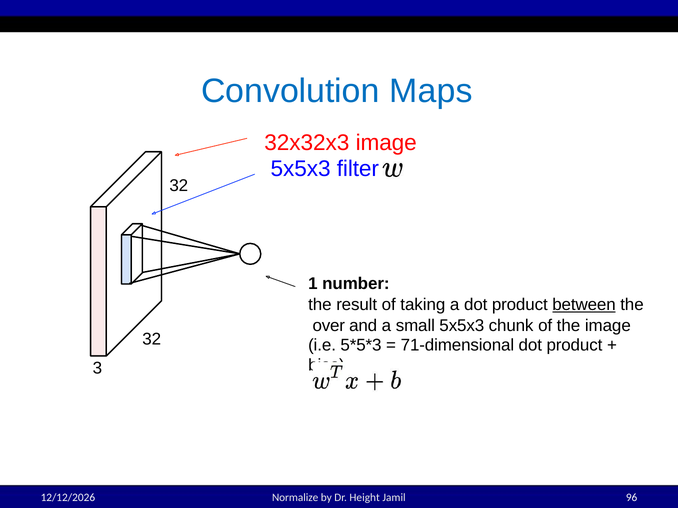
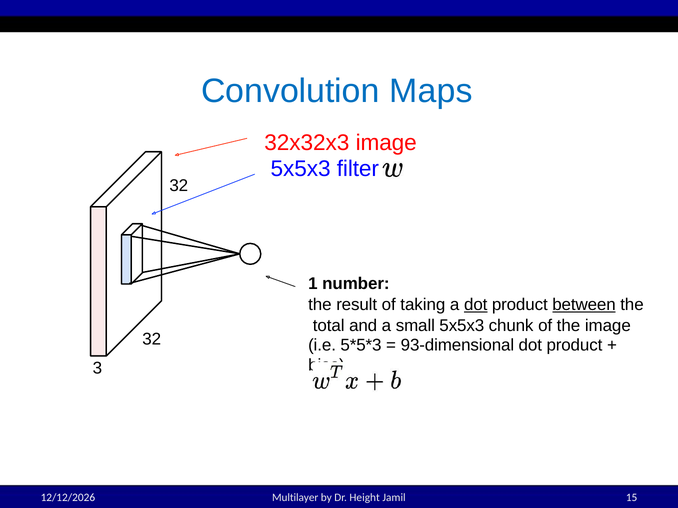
dot underline: none -> present (476, 305)
over: over -> total (329, 326)
71-dimensional: 71-dimensional -> 93-dimensional (457, 346)
Normalize: Normalize -> Multilayer (295, 498)
96: 96 -> 15 (632, 498)
